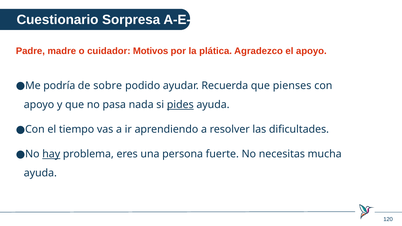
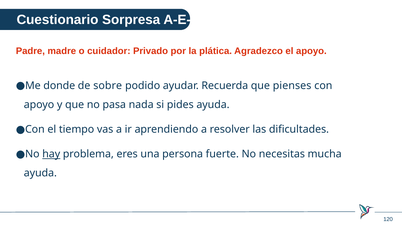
Motivos: Motivos -> Privado (151, 51)
podría: podría -> donde (59, 86)
pides underline: present -> none (180, 105)
